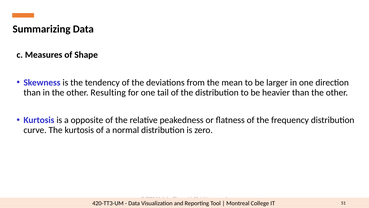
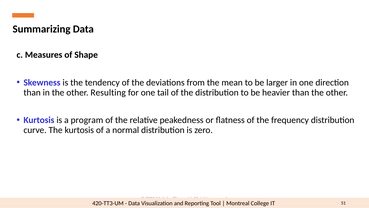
opposite: opposite -> program (87, 120)
